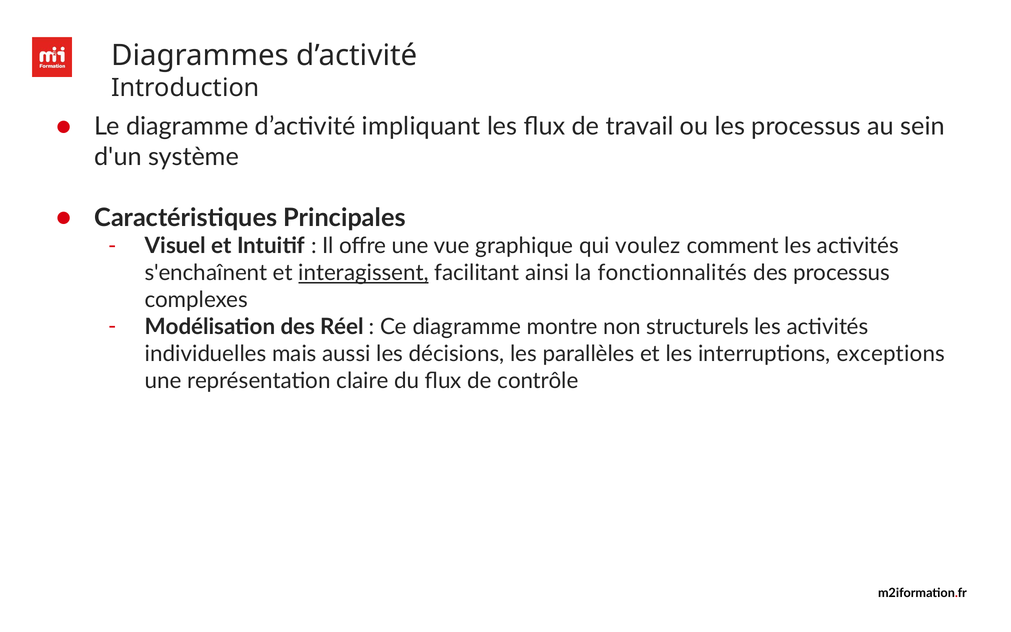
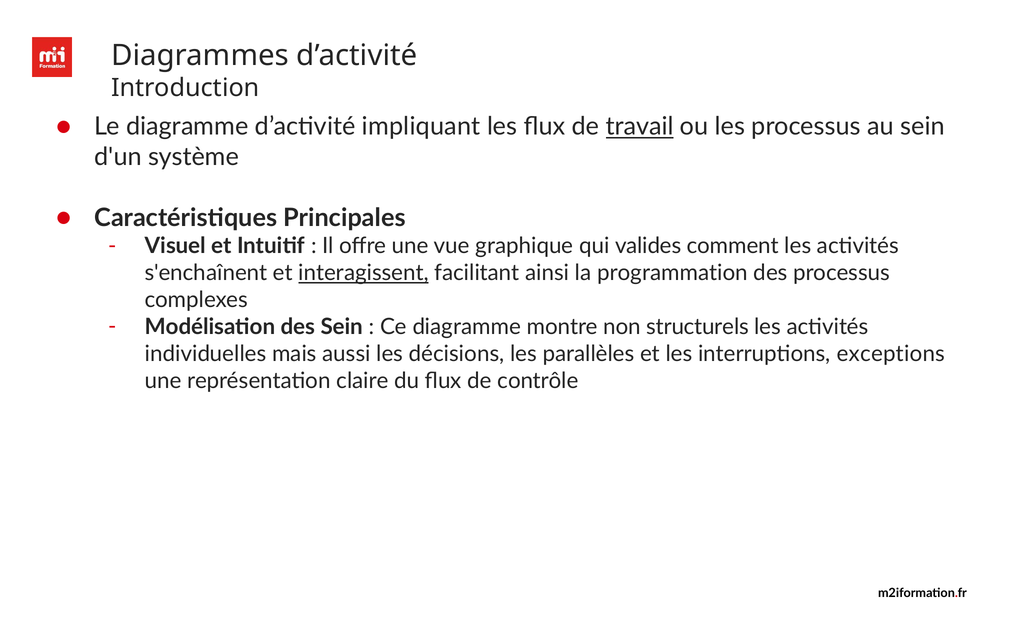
travail underline: none -> present (640, 127)
voulez: voulez -> valides (648, 246)
fonctionnalités: fonctionnalités -> programmation (672, 273)
des Réel: Réel -> Sein (342, 327)
